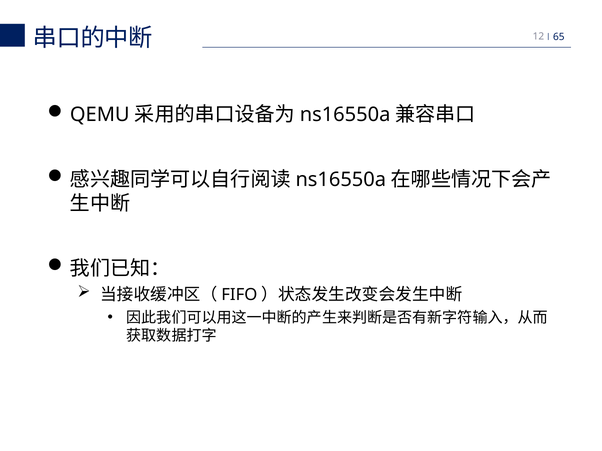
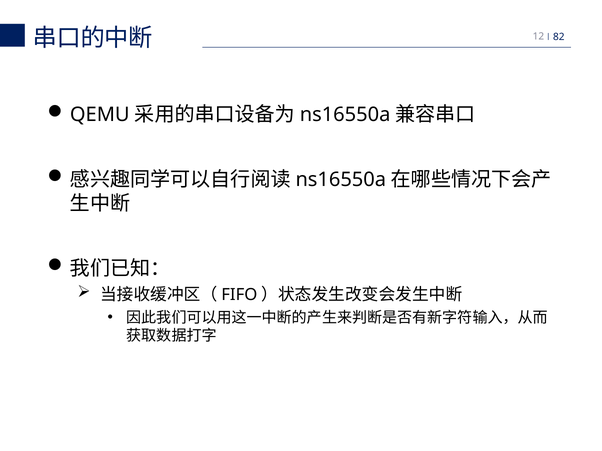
65: 65 -> 82 (559, 37)
